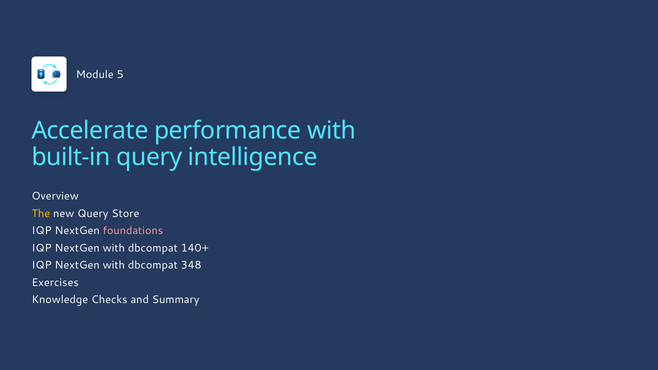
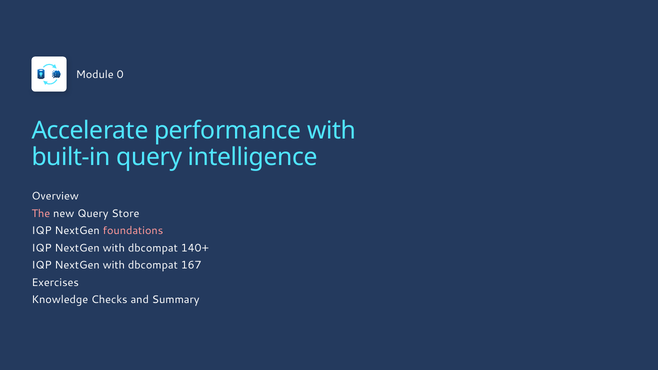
5: 5 -> 0 (120, 75)
The colour: yellow -> pink (41, 213)
348: 348 -> 167 (191, 265)
